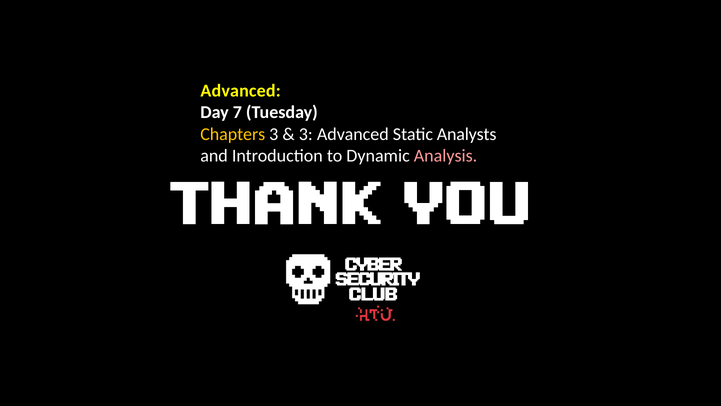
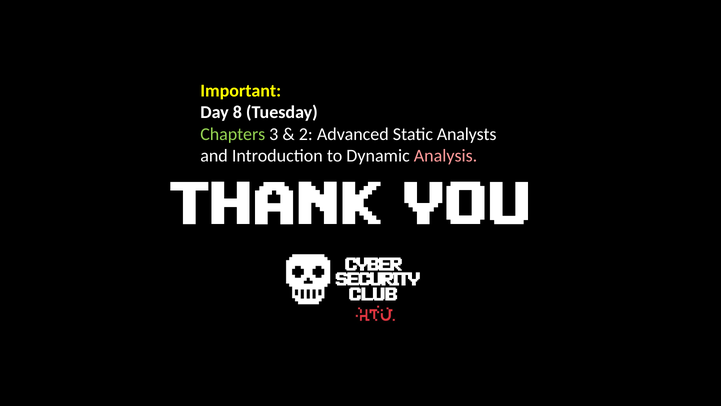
Advanced: Advanced -> Important (241, 91)
7: 7 -> 8 (237, 112)
Chapters colour: yellow -> light green (233, 134)
3: 3 -> 2 (306, 134)
